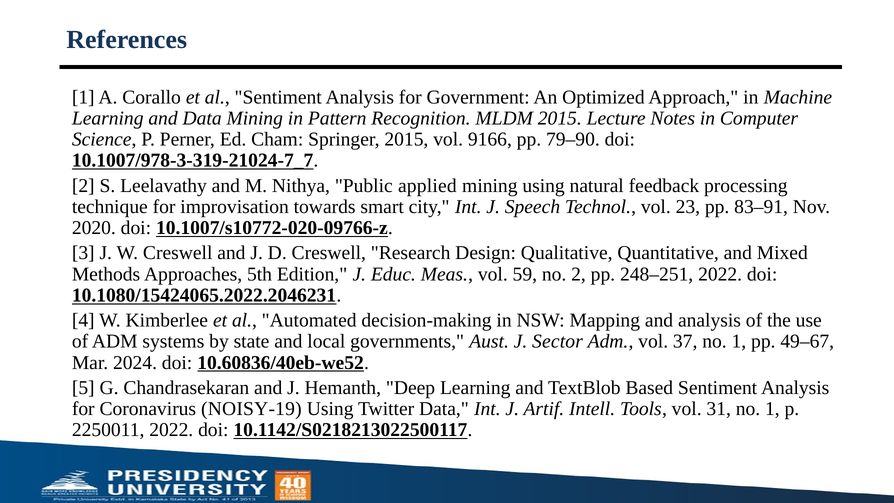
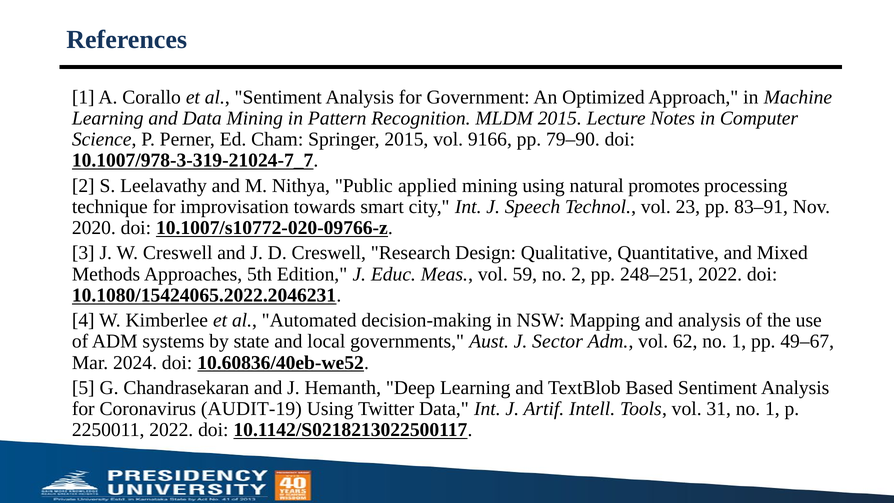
feedback: feedback -> promotes (664, 186)
37: 37 -> 62 (685, 341)
NOISY-19: NOISY-19 -> AUDIT-19 (251, 409)
